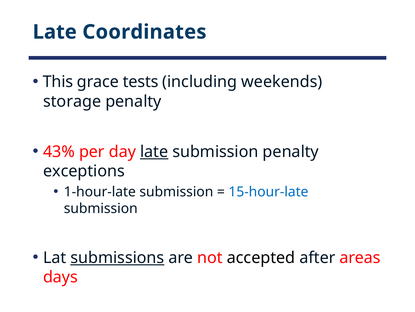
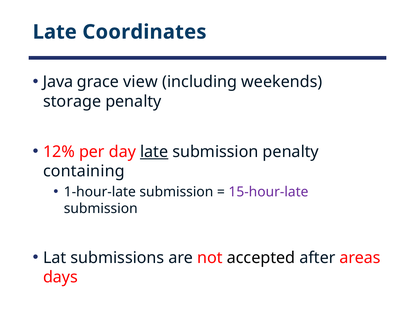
This: This -> Java (58, 82)
tests: tests -> view (141, 82)
43%: 43% -> 12% (59, 151)
exceptions: exceptions -> containing (84, 171)
15-hour-late colour: blue -> purple (268, 192)
submissions underline: present -> none (117, 257)
